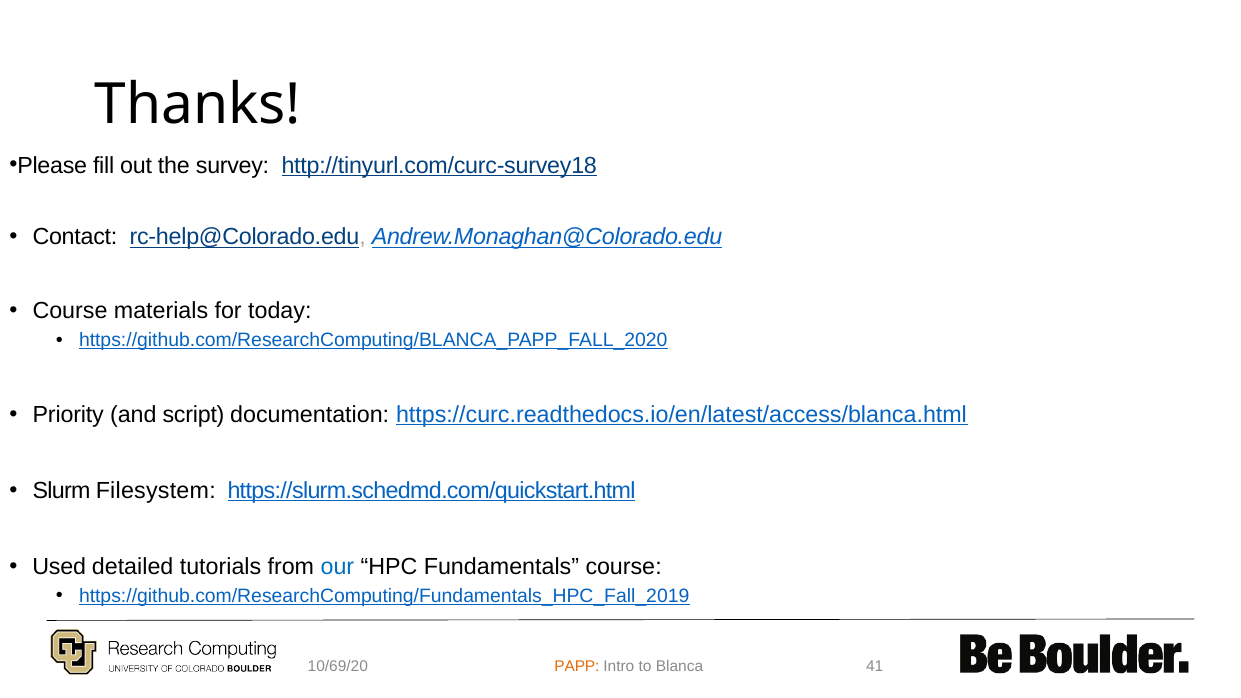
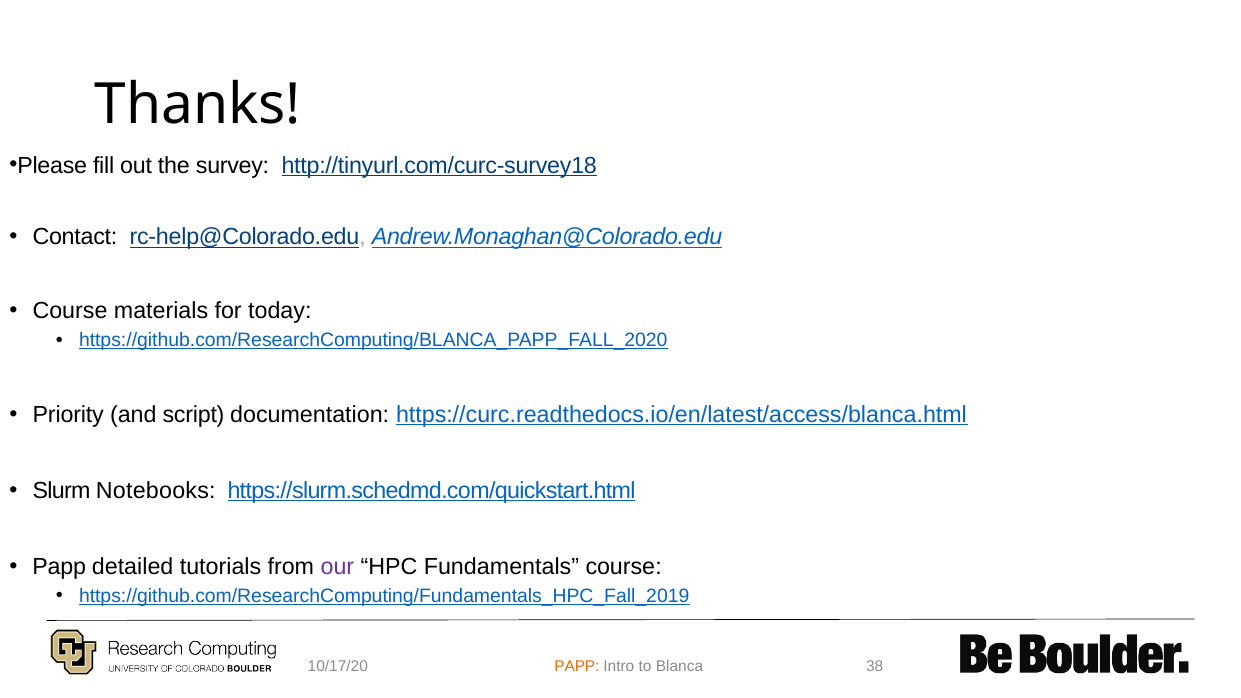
Filesystem: Filesystem -> Notebooks (156, 490)
Used: Used -> Papp (59, 567)
our colour: blue -> purple (337, 567)
10/69/20: 10/69/20 -> 10/17/20 (338, 667)
41: 41 -> 38 (875, 667)
